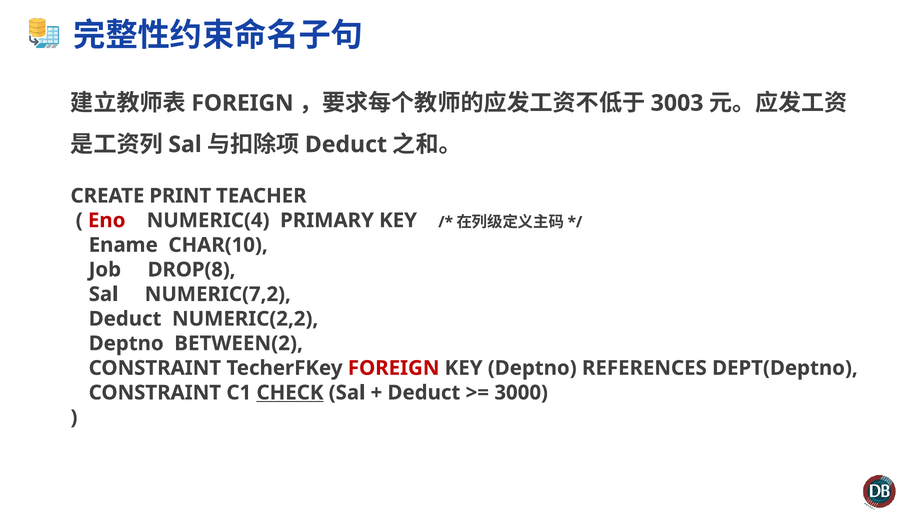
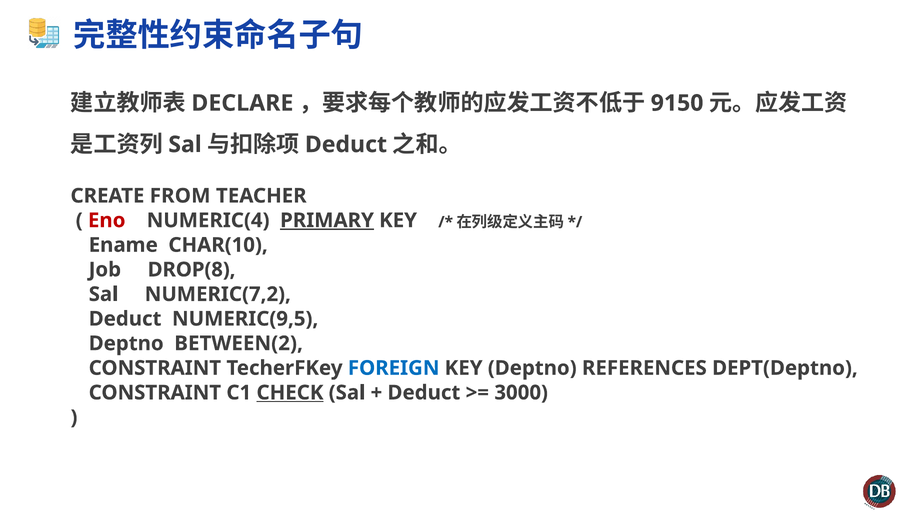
FOREIGN: FOREIGN -> DECLARE (242, 103)
3003: 3003 -> 9150 (677, 103)
PRINT: PRINT -> FROM (180, 196)
PRIMARY underline: none -> present (327, 220)
NUMERIC(2,2: NUMERIC(2,2 -> NUMERIC(9,5 (245, 319)
FOREIGN colour: red -> blue (394, 368)
